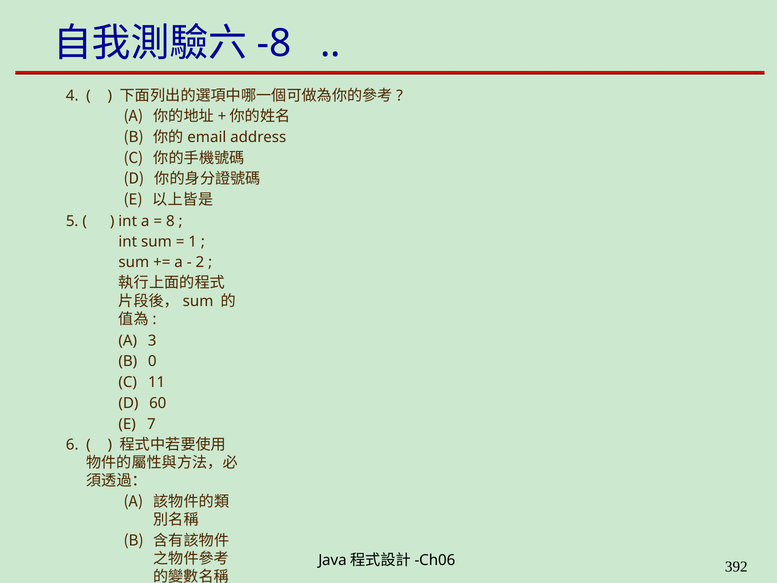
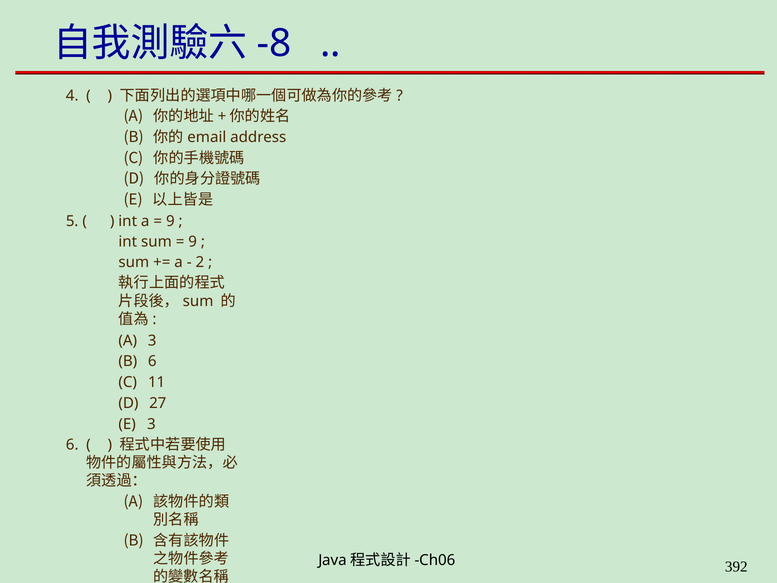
8: 8 -> 9 (170, 221)
1: 1 -> 9 (193, 242)
0: 0 -> 6 (152, 361)
60: 60 -> 27 (158, 403)
7: 7 -> 3 (151, 424)
